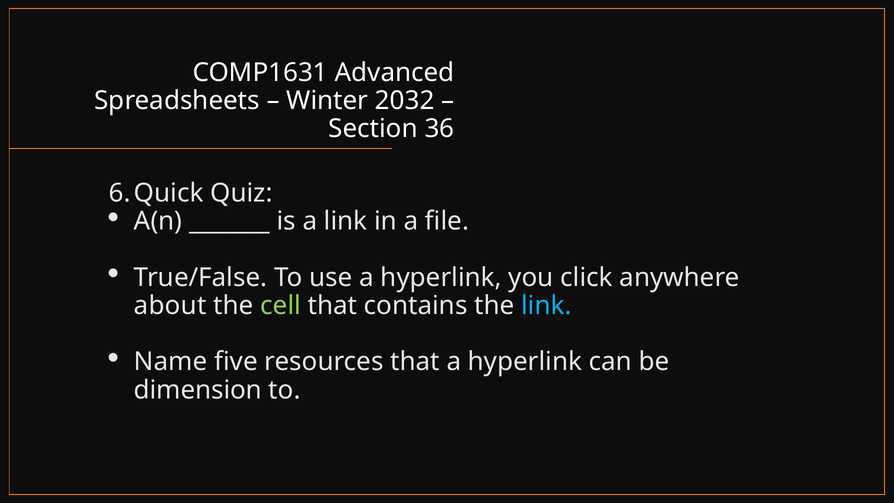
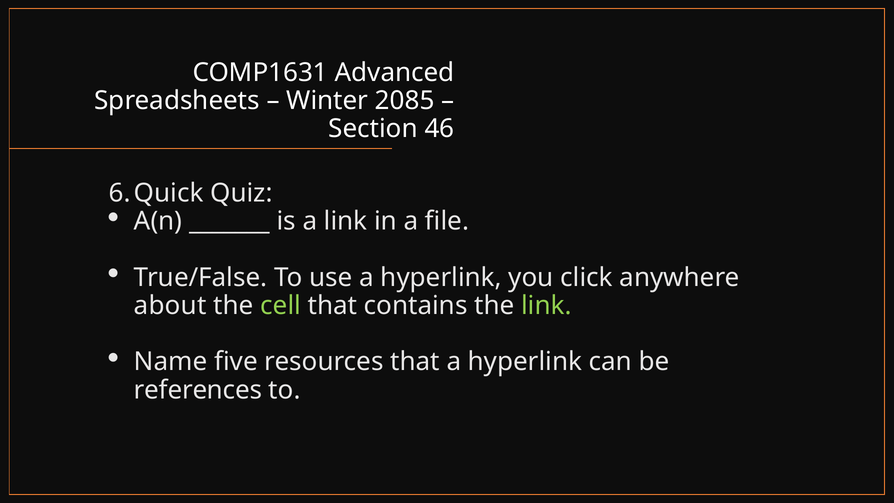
2032: 2032 -> 2085 (405, 101)
36: 36 -> 46 (439, 129)
link colour: light blue -> light green (546, 306)
dimension: dimension -> references (198, 390)
